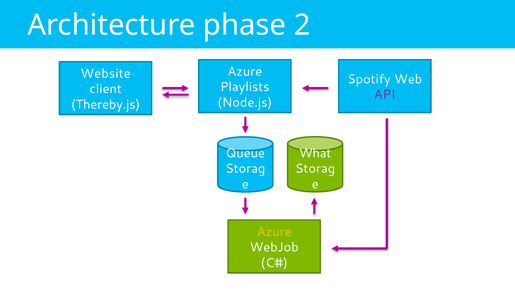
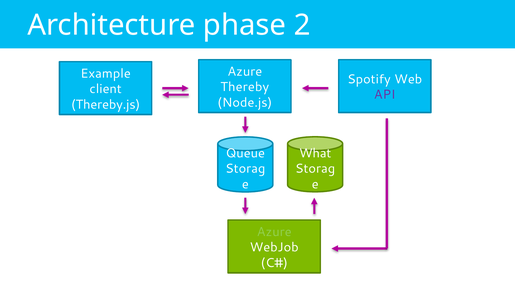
Website: Website -> Example (106, 73)
Playlists: Playlists -> Thereby (245, 87)
Azure colour: yellow -> light green (274, 232)
